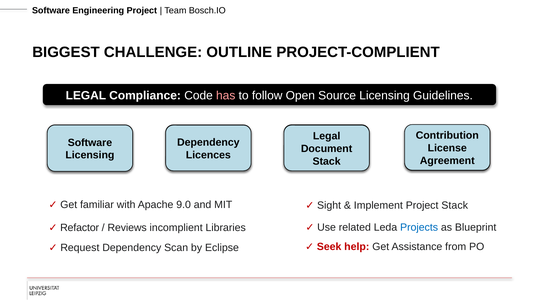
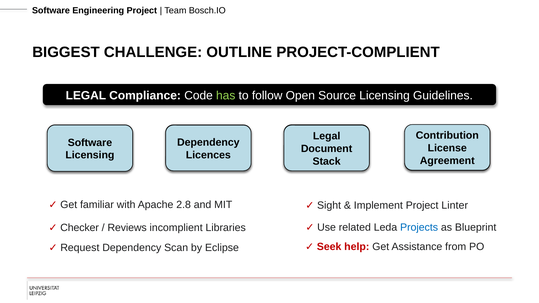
has colour: pink -> light green (226, 95)
9.0: 9.0 -> 2.8 (184, 205)
Project Stack: Stack -> Linter (455, 205)
Refactor: Refactor -> Checker (80, 228)
